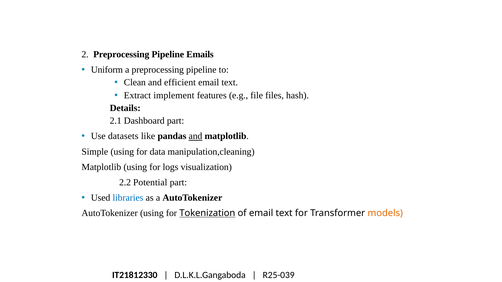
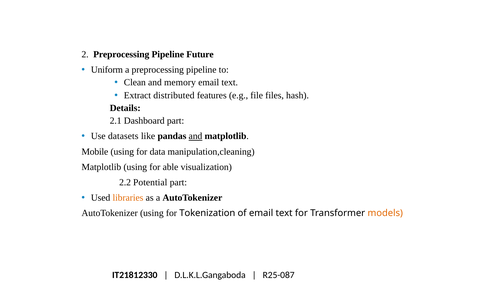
Emails: Emails -> Future (200, 54)
efficient: efficient -> memory (180, 83)
implement: implement -> distributed (174, 95)
Simple: Simple -> Mobile (95, 152)
logs: logs -> able (171, 167)
libraries colour: blue -> orange (128, 198)
Tokenization underline: present -> none (207, 213)
R25-039: R25-039 -> R25-087 (279, 276)
